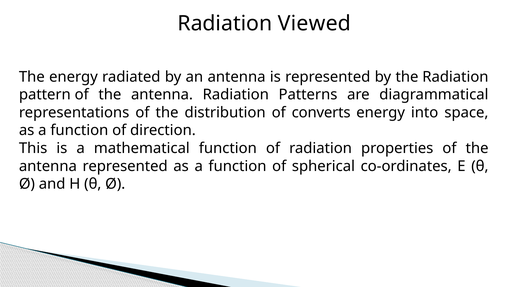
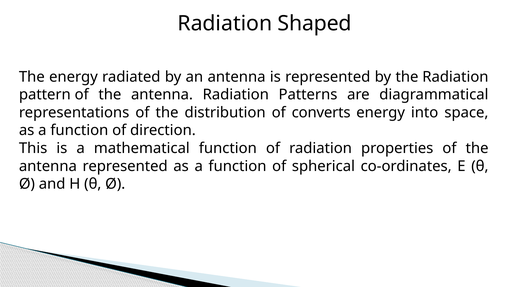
Viewed: Viewed -> Shaped (315, 24)
